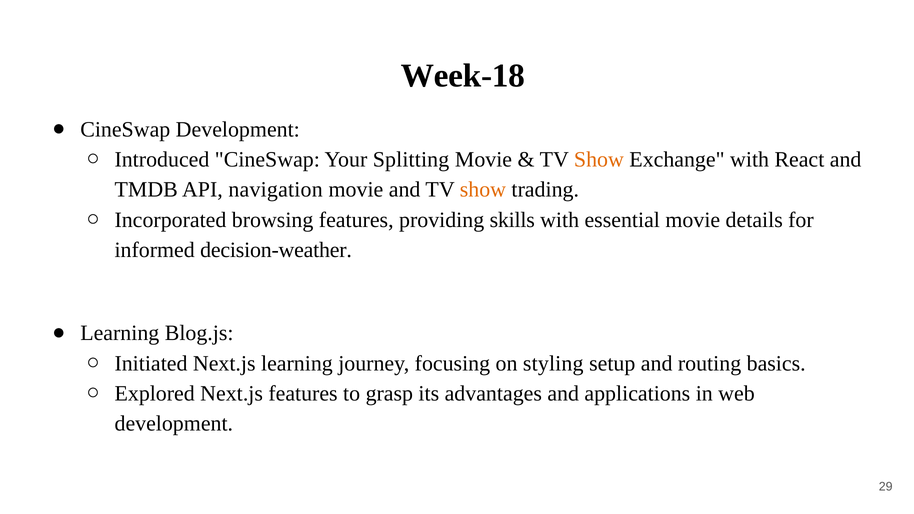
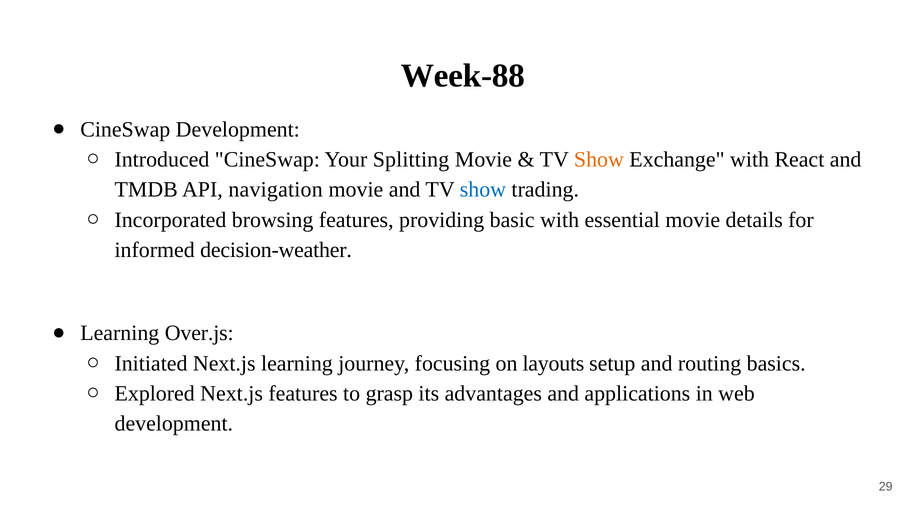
Week-18: Week-18 -> Week-88 (463, 76)
show colour: orange -> blue (483, 190)
skills: skills -> basic (512, 220)
Blog.js: Blog.js -> Over.js (199, 333)
styling: styling -> layouts (553, 363)
